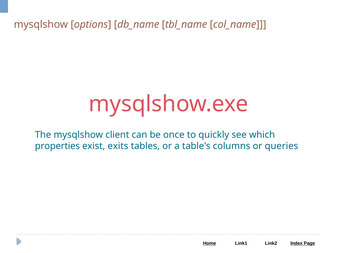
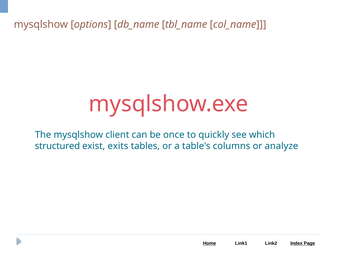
properties: properties -> structured (57, 146)
queries: queries -> analyze (281, 146)
